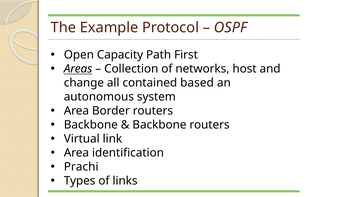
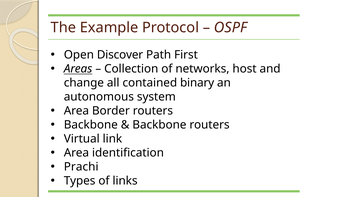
Capacity: Capacity -> Discover (120, 55)
based: based -> binary (197, 83)
